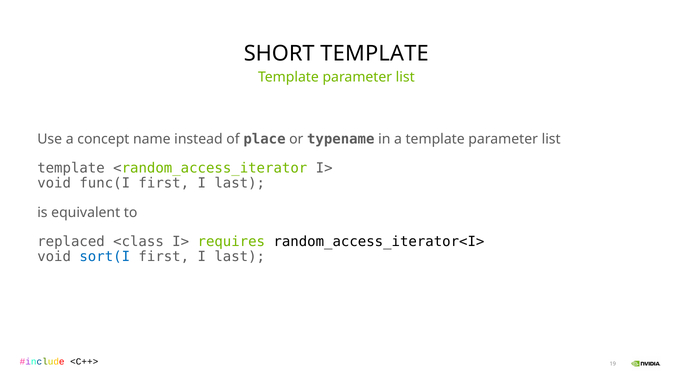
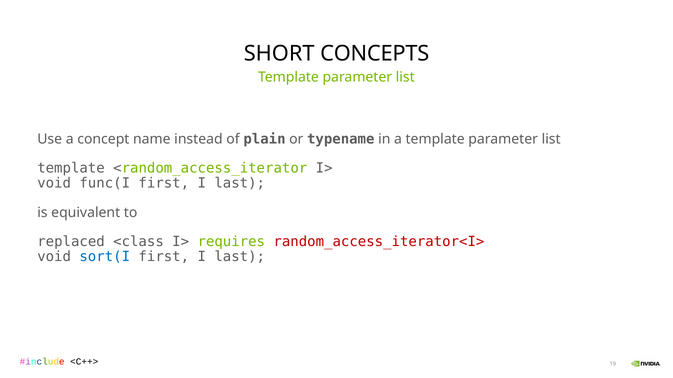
SHORT TEMPLATE: TEMPLATE -> CONCEPTS (375, 53)
place: place -> plain (264, 139)
random_access_iterator<I> colour: black -> red (379, 242)
